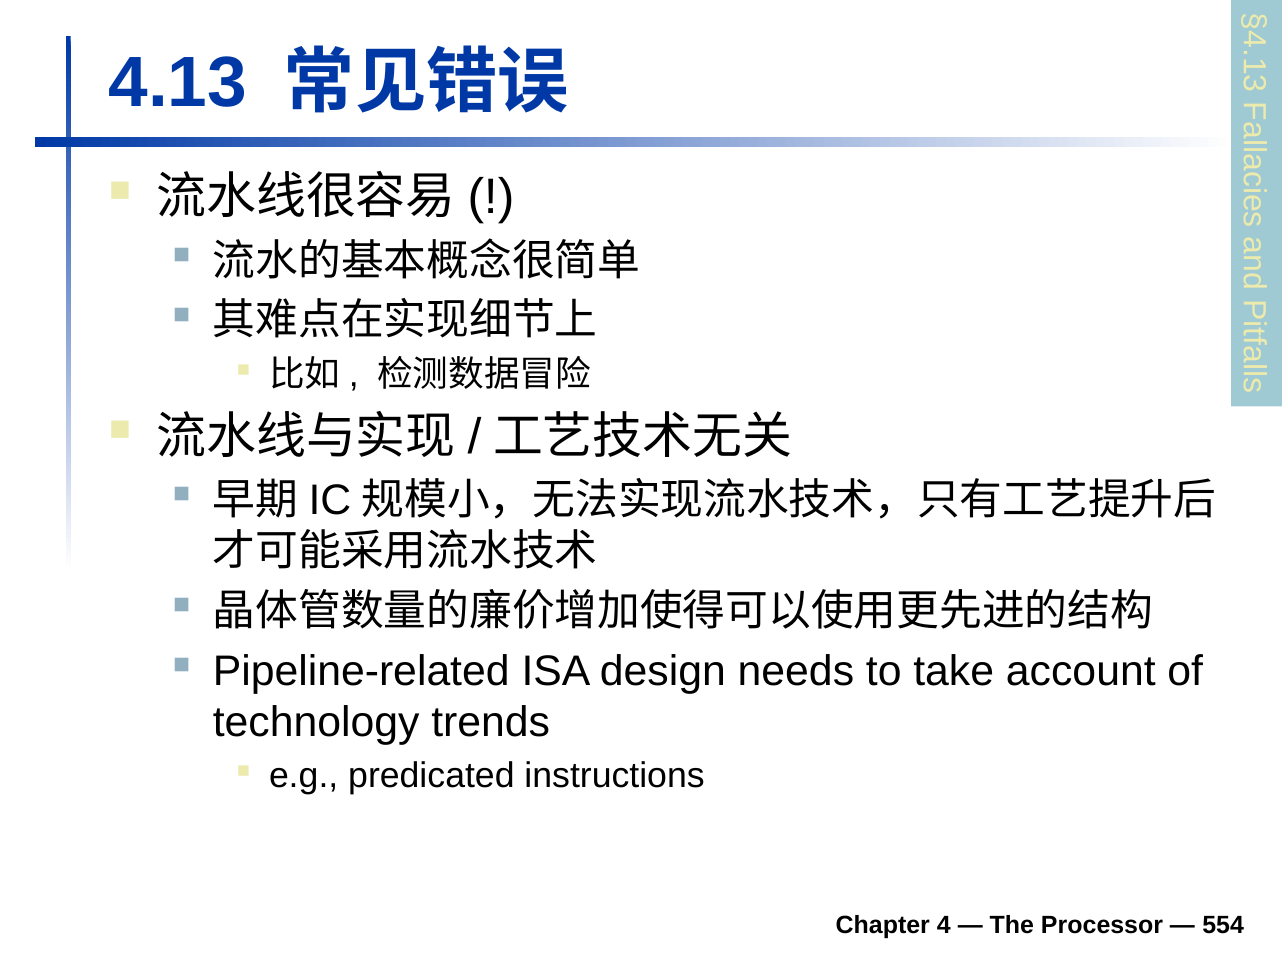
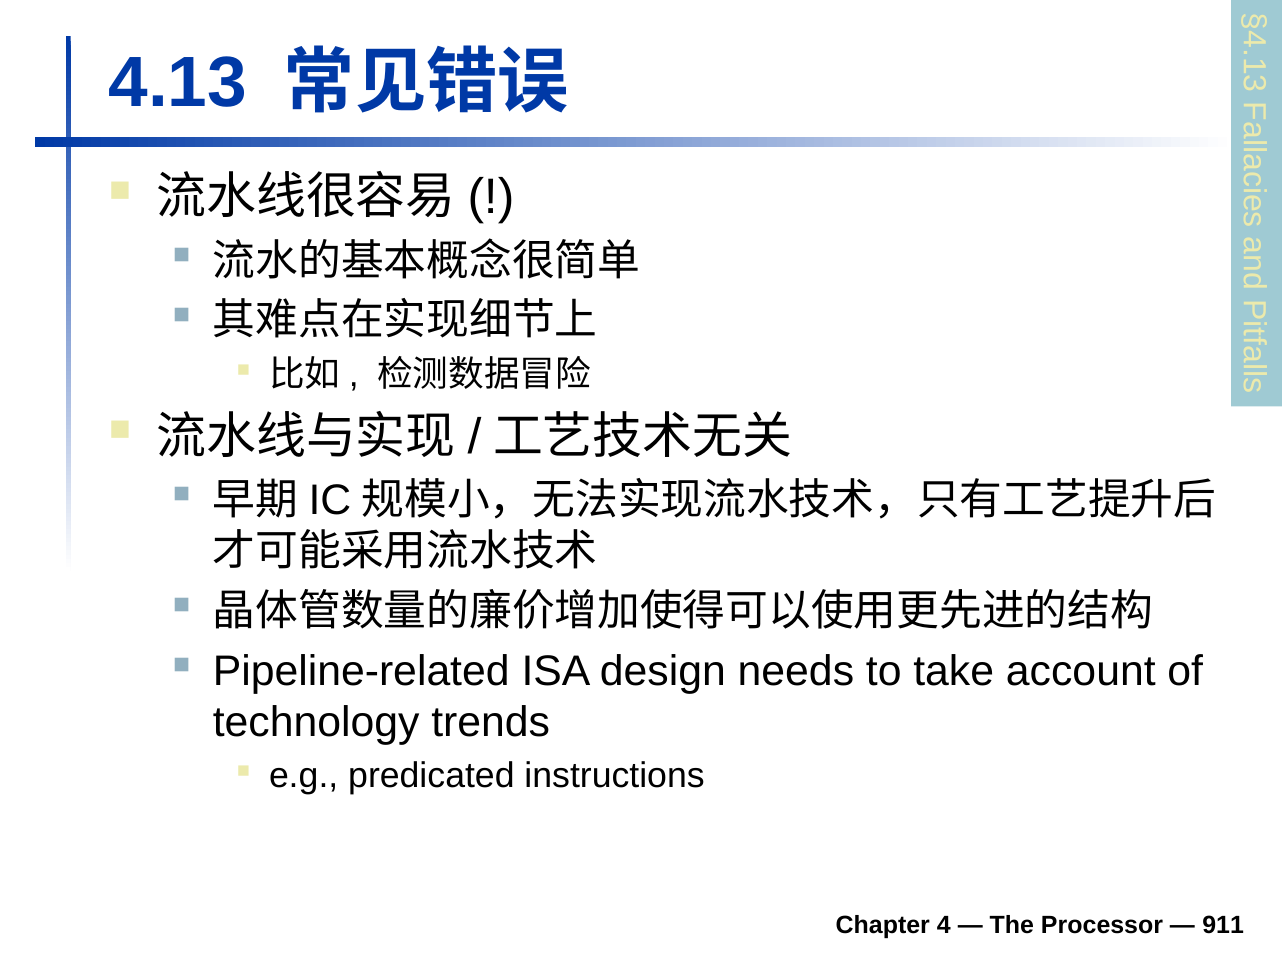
554: 554 -> 911 (1223, 925)
